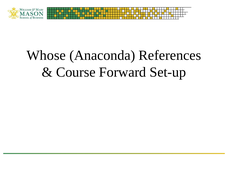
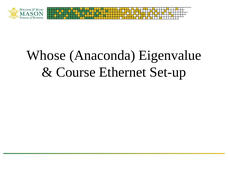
References: References -> Eigenvalue (170, 55)
Forward: Forward -> Ethernet (123, 72)
